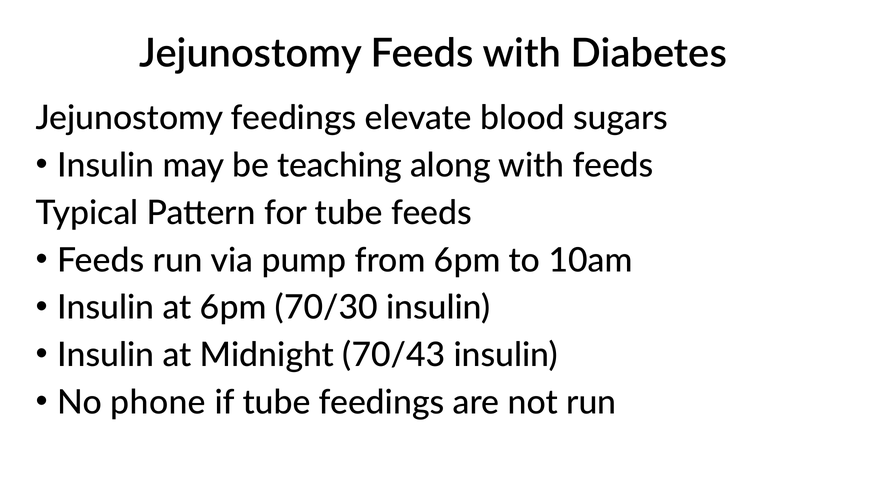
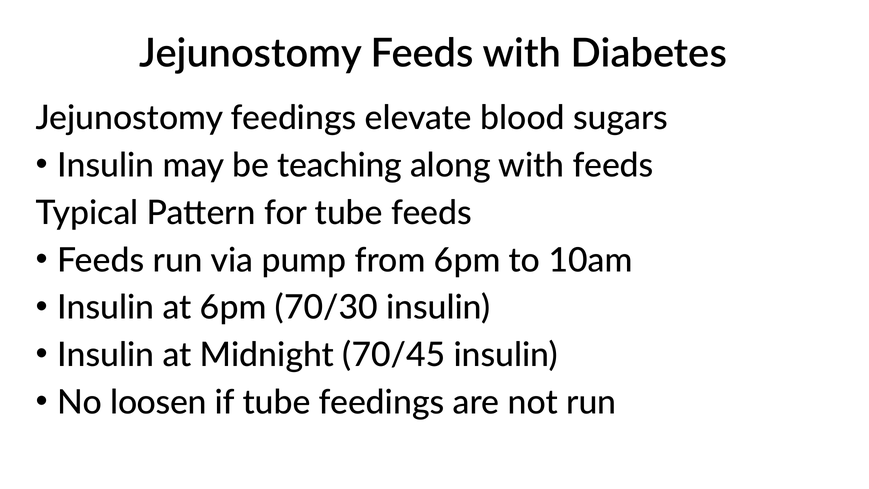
70/43: 70/43 -> 70/45 (394, 355)
phone: phone -> loosen (158, 402)
